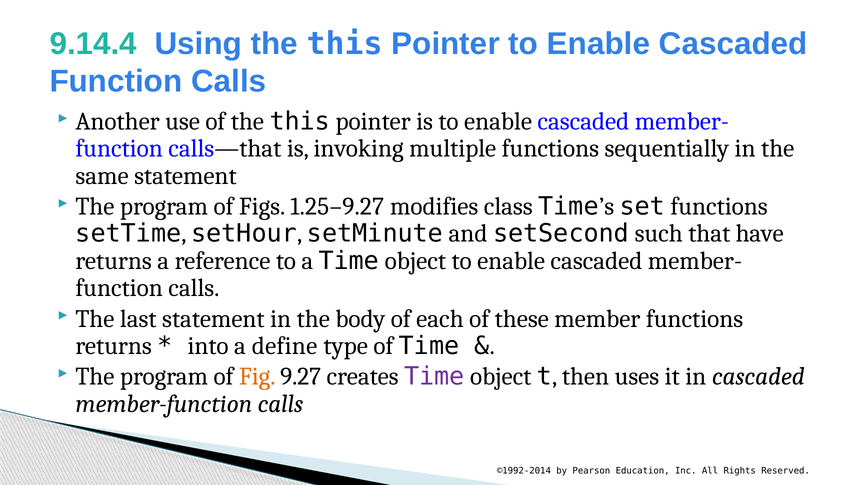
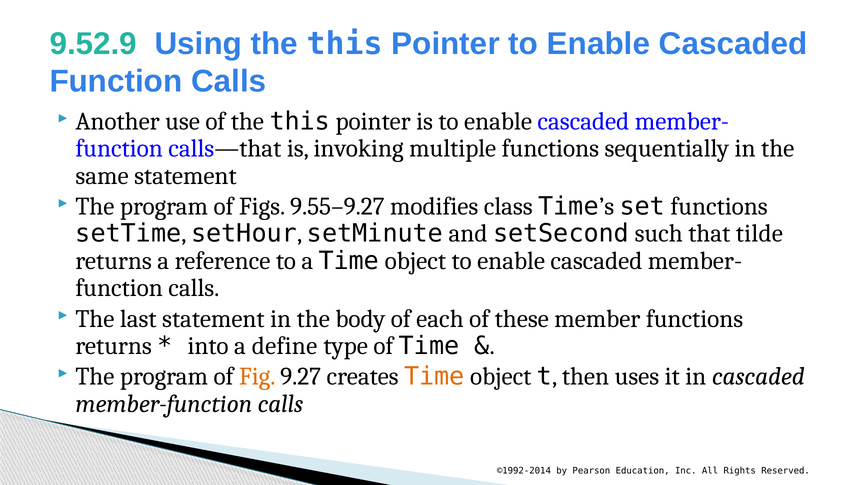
9.14.4: 9.14.4 -> 9.52.9 (93, 44)
1.25–9.27: 1.25–9.27 -> 9.55–9.27 (337, 207)
have: have -> tilde (759, 234)
Time colour: purple -> orange (434, 377)
